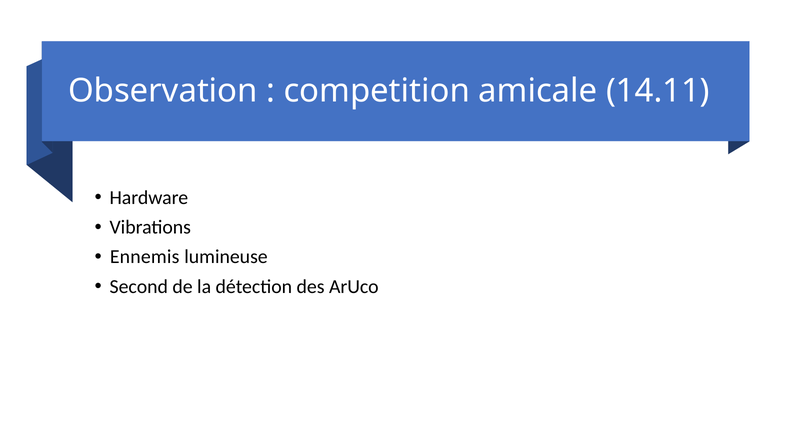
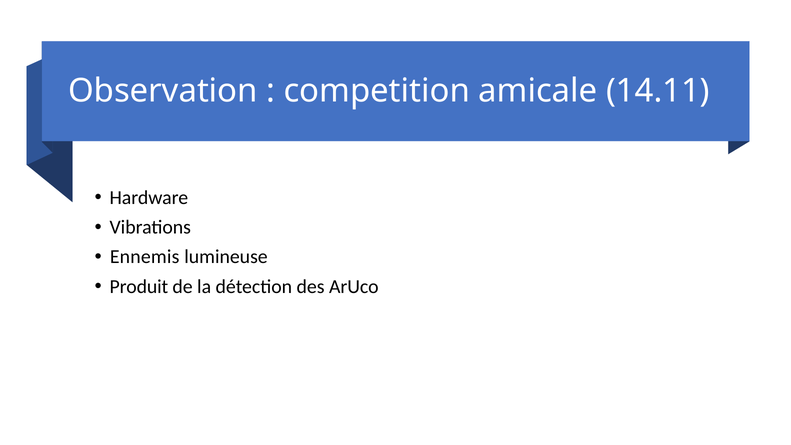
Second: Second -> Produit (139, 286)
